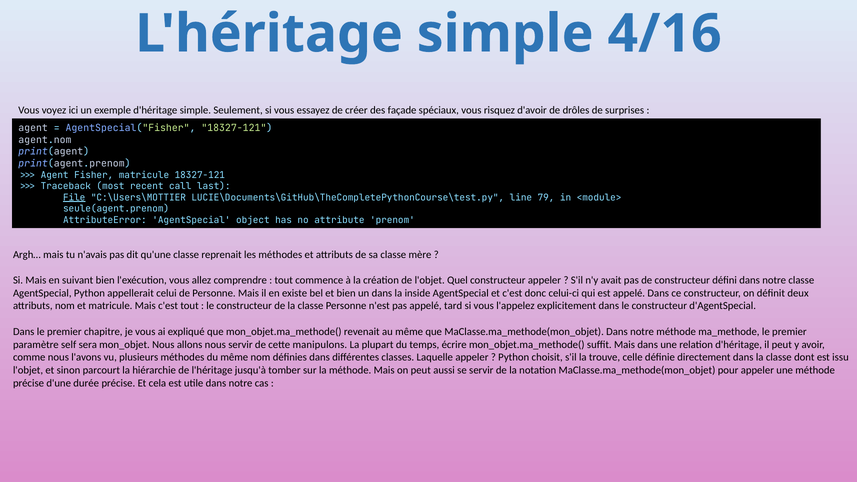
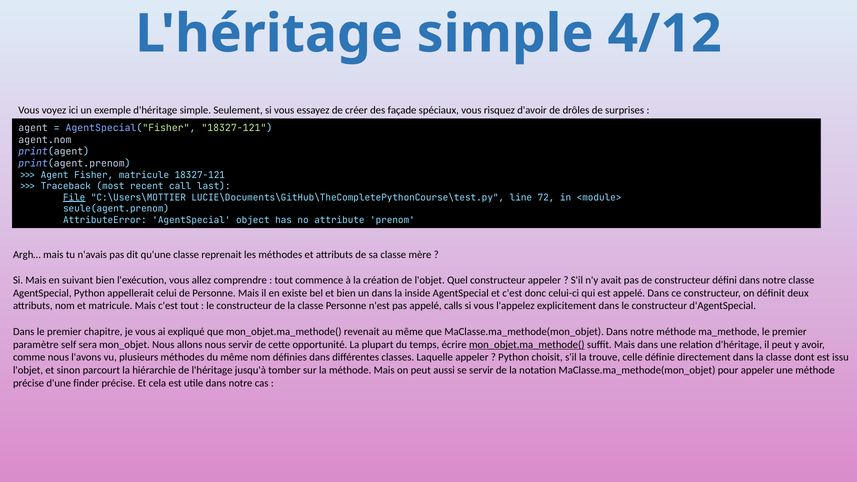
4/16: 4/16 -> 4/12 (665, 34)
79: 79 -> 72 (546, 198)
tard: tard -> calls (453, 306)
manipulons: manipulons -> opportunité (320, 345)
mon_objet.ma_methode( underline: none -> present (527, 345)
durée: durée -> finder (86, 383)
